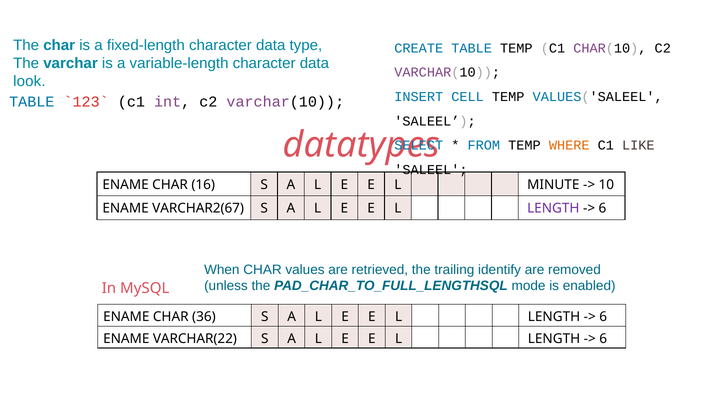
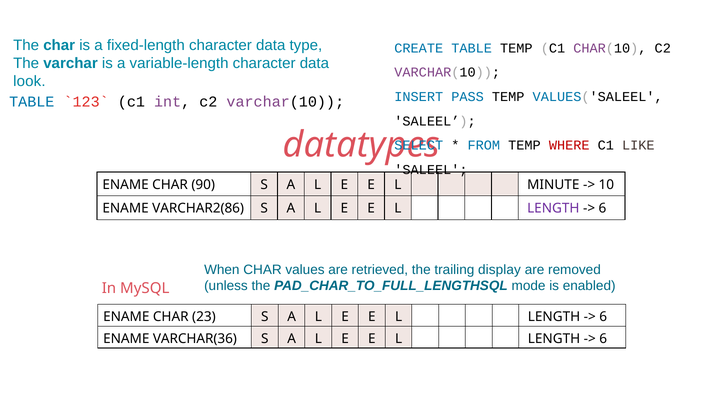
CELL: CELL -> PASS (468, 97)
WHERE colour: orange -> red (569, 146)
16: 16 -> 90 (203, 185)
VARCHAR2(67: VARCHAR2(67 -> VARCHAR2(86 (198, 209)
identify: identify -> display (499, 270)
36: 36 -> 23 (204, 318)
VARCHAR(22: VARCHAR(22 -> VARCHAR(36 (195, 340)
